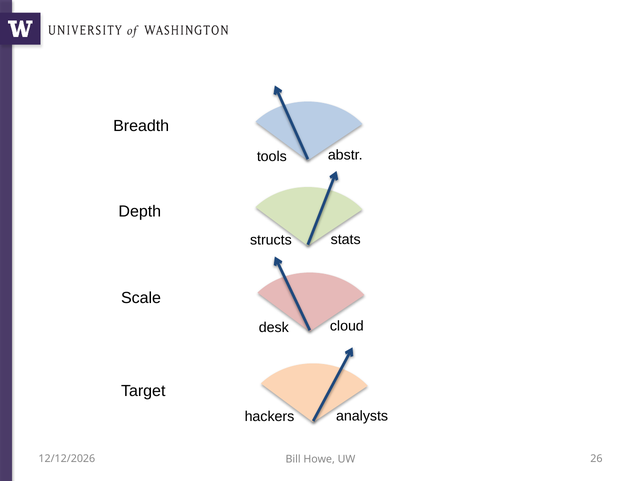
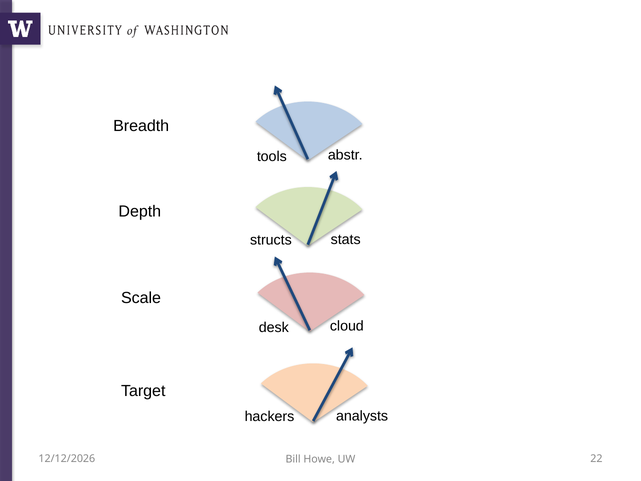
26: 26 -> 22 (596, 458)
